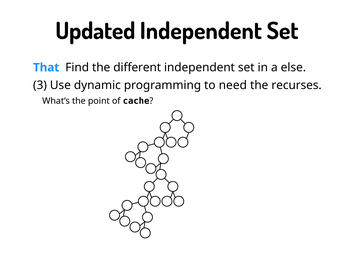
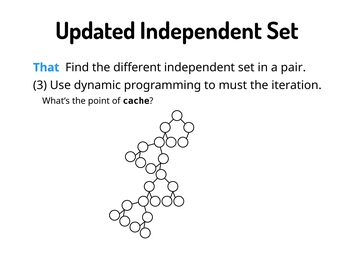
else: else -> pair (293, 67)
need: need -> must (233, 85)
recurses: recurses -> iteration (297, 85)
